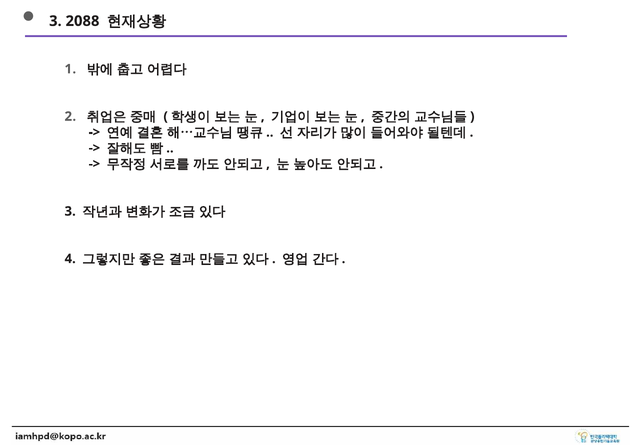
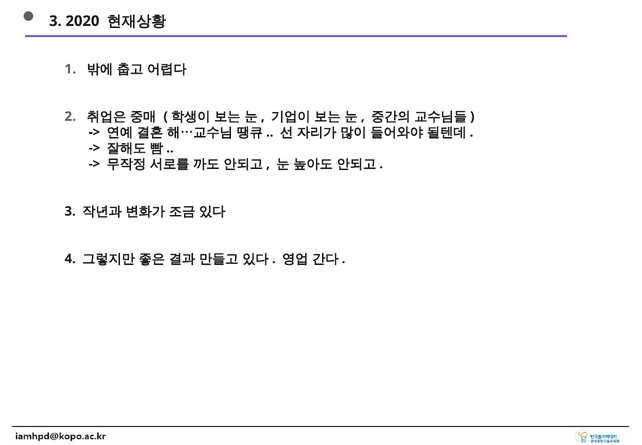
2088: 2088 -> 2020 (82, 21)
